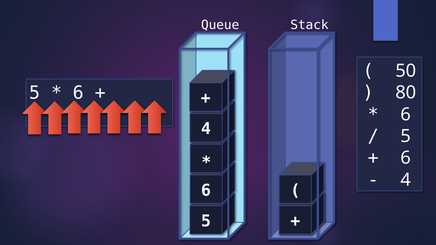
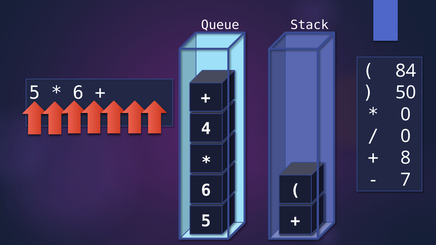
50: 50 -> 84 (406, 71)
80: 80 -> 50 (406, 93)
6: 6 -> 0 (406, 115)
5: 5 -> 0 (406, 136)
6: 6 -> 8 (406, 158)
4: 4 -> 7 (406, 180)
